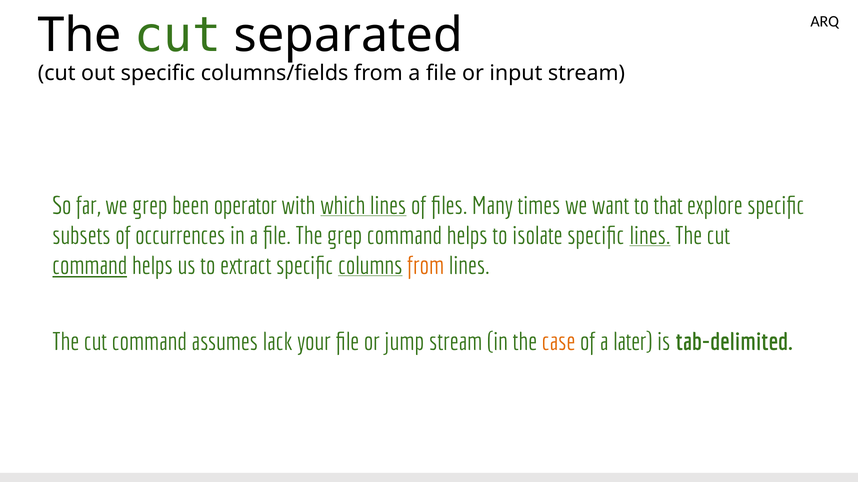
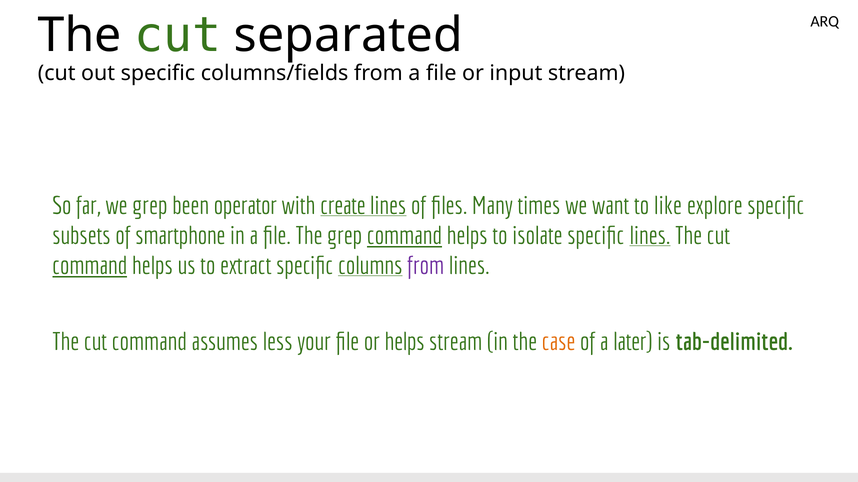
which: which -> create (343, 206)
that: that -> like (668, 206)
occurrences: occurrences -> smartphone (180, 237)
command underline: none -> present (404, 237)
from colour: orange -> purple (426, 267)
lack: lack -> less (278, 342)
or jump: jump -> helps (405, 342)
